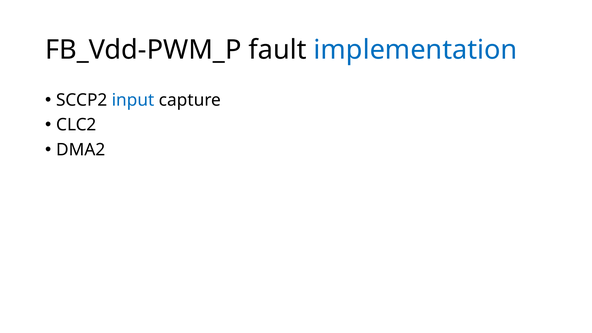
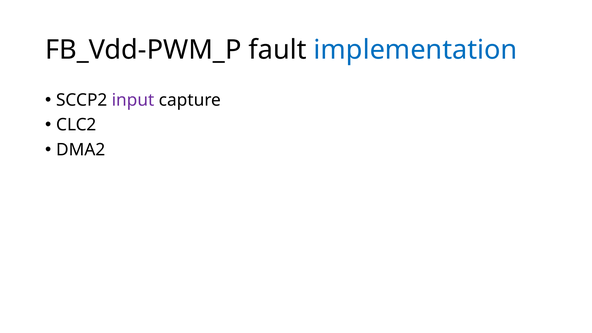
input colour: blue -> purple (133, 100)
